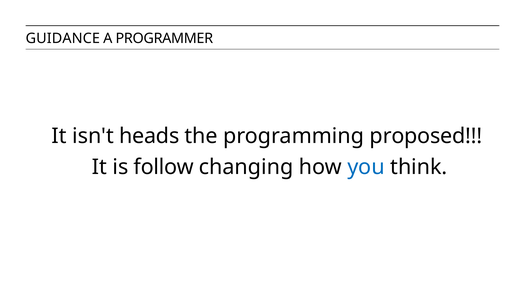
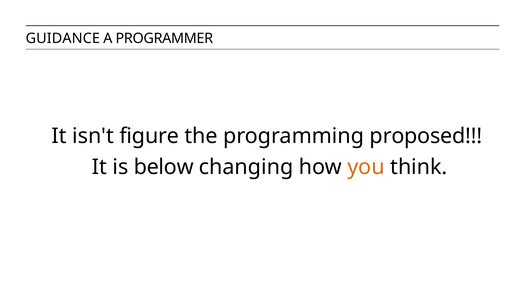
heads: heads -> figure (149, 136)
follow: follow -> below (164, 167)
you colour: blue -> orange (366, 167)
